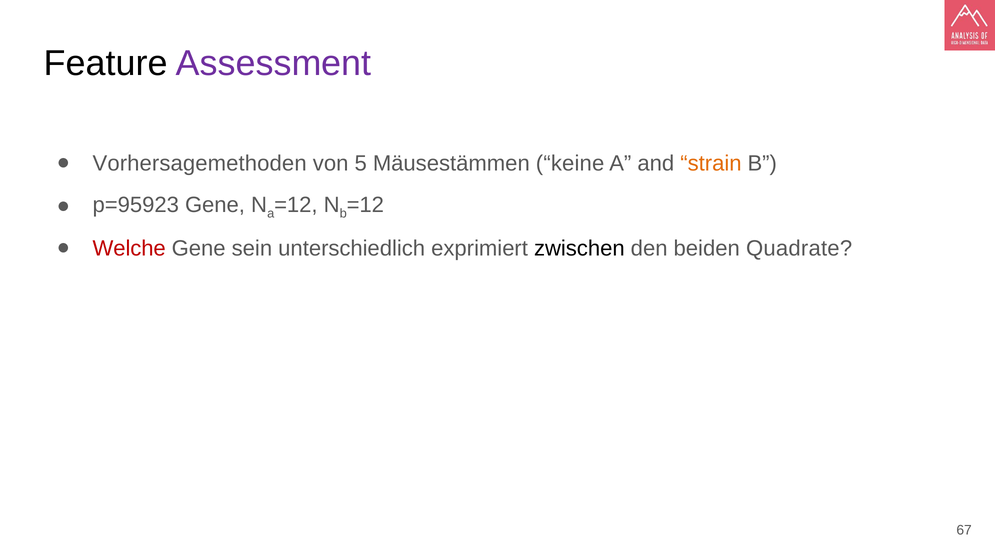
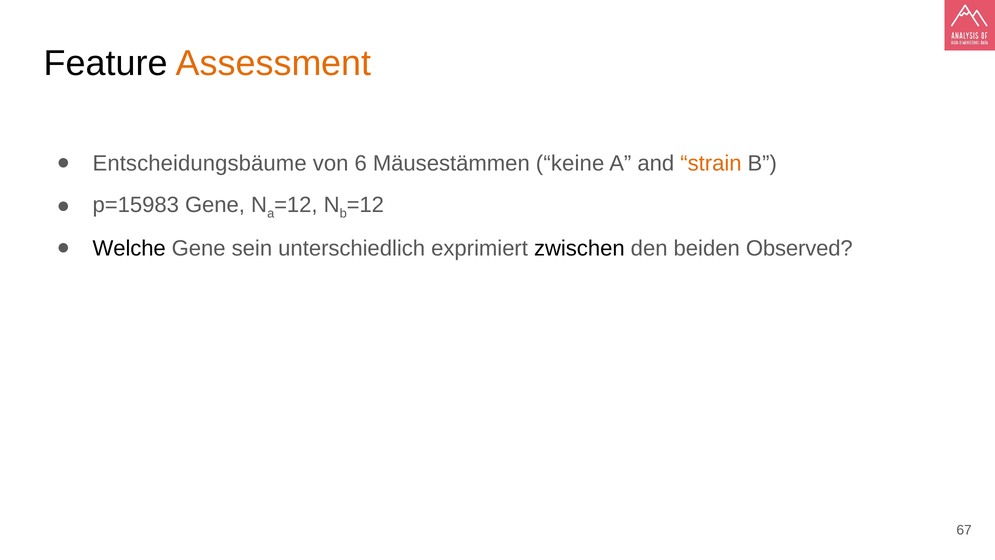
Assessment colour: purple -> orange (274, 63)
Vorhersagemethoden: Vorhersagemethoden -> Entscheidungsbäume (200, 163)
5: 5 -> 6 (361, 163)
p=95923: p=95923 -> p=15983 (136, 205)
Welche colour: red -> black (129, 248)
Quadrate: Quadrate -> Observed (799, 248)
